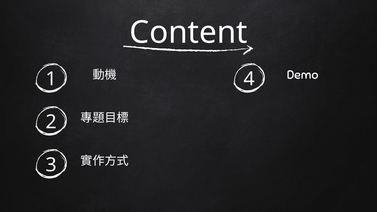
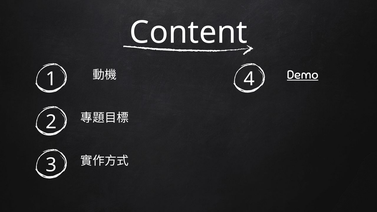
Demo underline: none -> present (303, 75)
